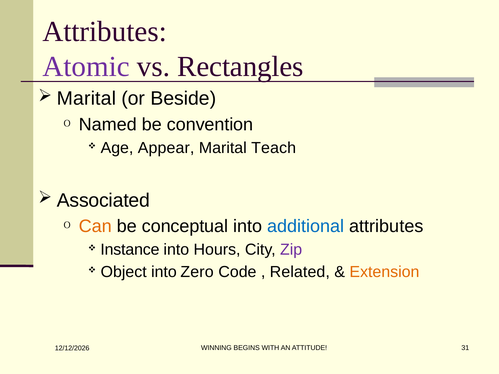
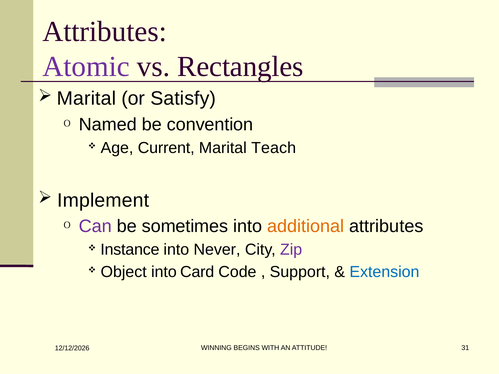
Beside: Beside -> Satisfy (183, 99)
Appear: Appear -> Current (166, 148)
Associated: Associated -> Implement (103, 201)
Can colour: orange -> purple (95, 227)
conceptual: conceptual -> sometimes (185, 227)
additional colour: blue -> orange (306, 227)
Hours: Hours -> Never (217, 250)
Zero: Zero -> Card (197, 272)
Related: Related -> Support (300, 272)
Extension colour: orange -> blue (384, 272)
